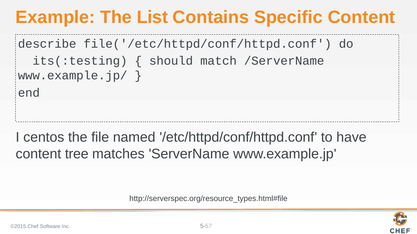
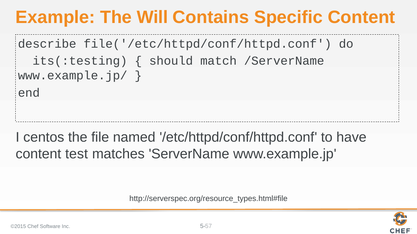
List: List -> Will (152, 17)
tree: tree -> test (77, 154)
